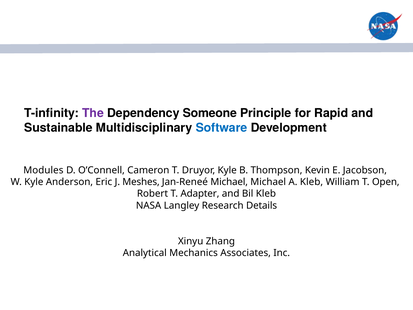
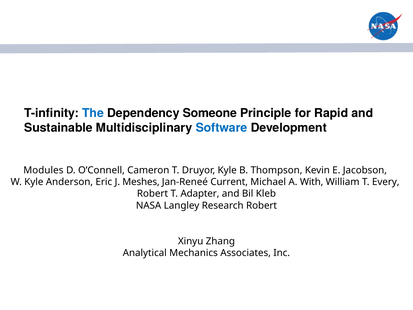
The colour: purple -> blue (93, 113)
Jan-Reneé Michael: Michael -> Current (229, 182)
A Kleb: Kleb -> With (312, 182)
Open: Open -> Every (386, 182)
Research Details: Details -> Robert (262, 205)
